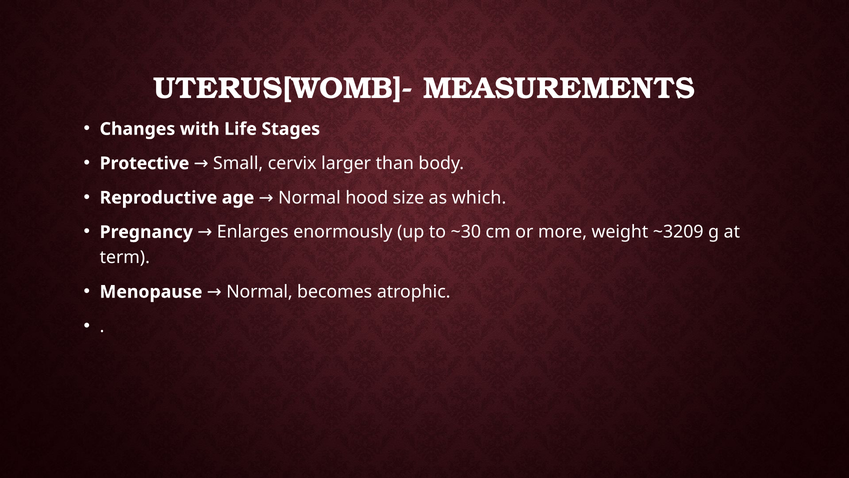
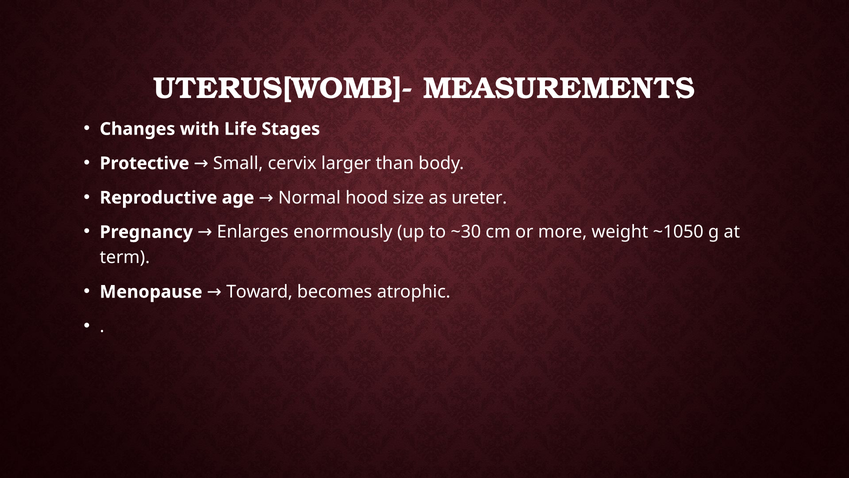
which: which -> ureter (479, 198)
~3209: ~3209 -> ~1050 (678, 232)
Menopause Normal: Normal -> Toward (259, 292)
